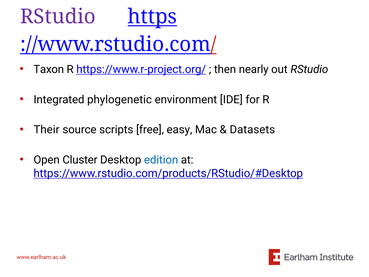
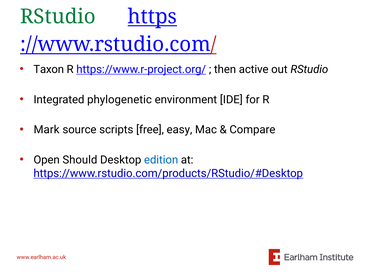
RStudio colour: purple -> green (58, 16)
nearly: nearly -> active (254, 69)
Their: Their -> Mark (47, 130)
Datasets: Datasets -> Compare (252, 130)
Cluster: Cluster -> Should (80, 160)
